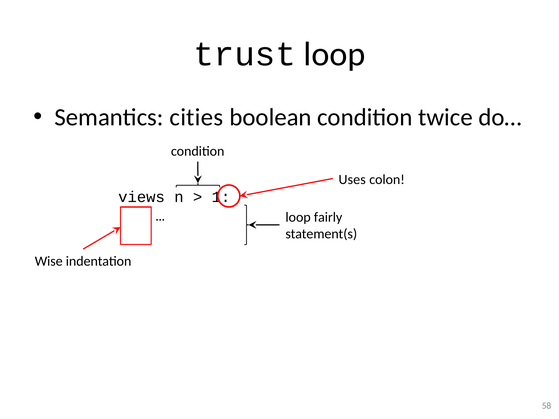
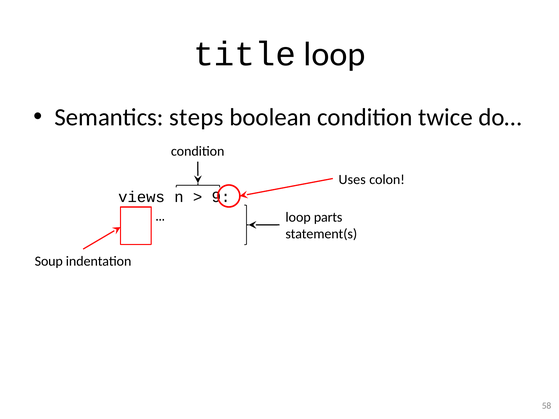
trust: trust -> title (245, 54)
cities: cities -> steps (196, 117)
1: 1 -> 9 (221, 197)
fairly: fairly -> parts (328, 217)
Wise: Wise -> Soup (49, 261)
